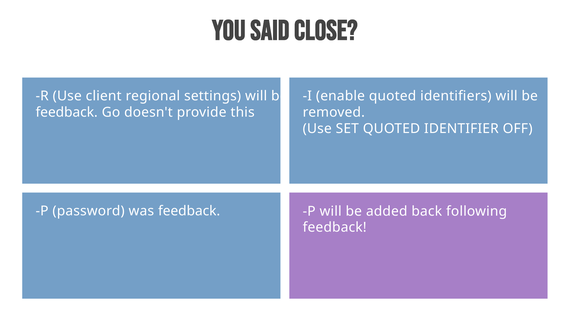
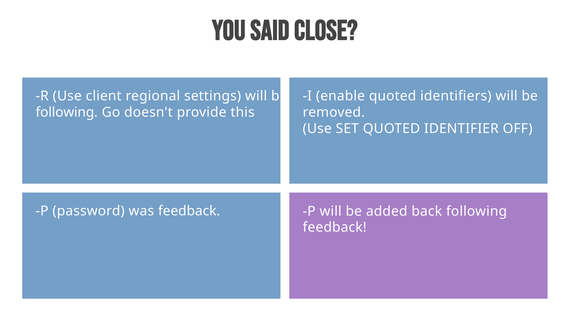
feedback: feedback -> following (67, 112)
